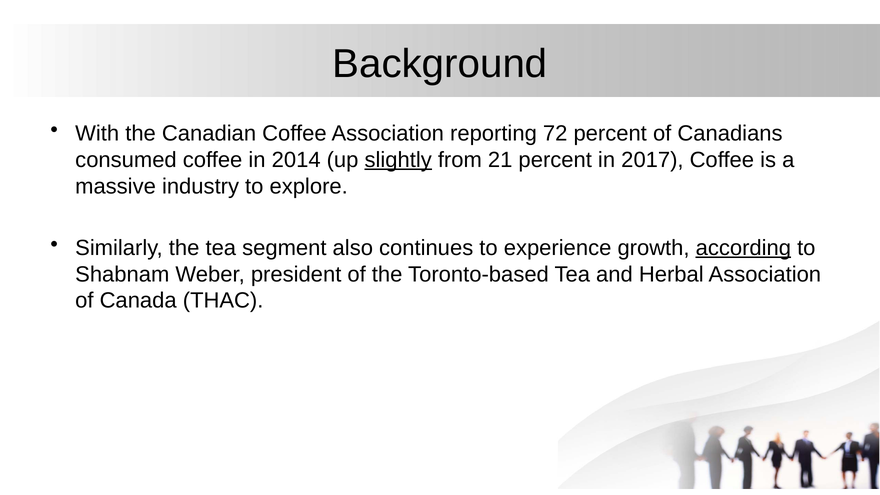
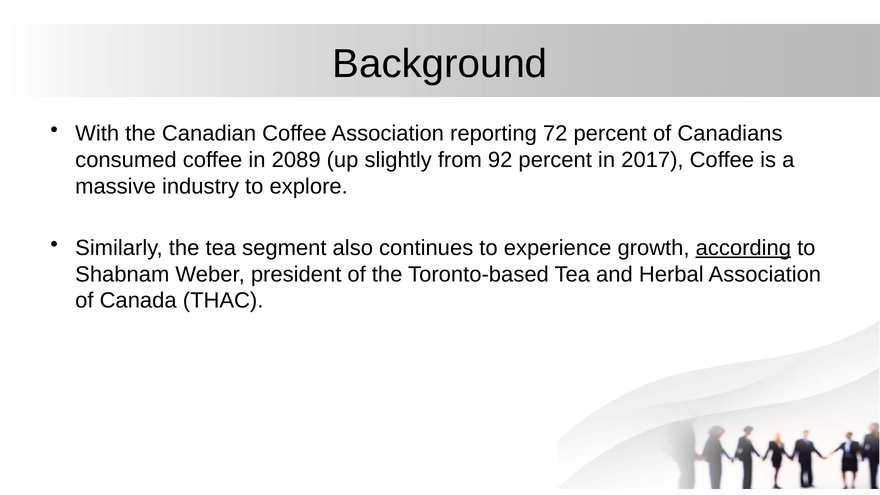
2014: 2014 -> 2089 (296, 160)
slightly underline: present -> none (398, 160)
21: 21 -> 92 (500, 160)
